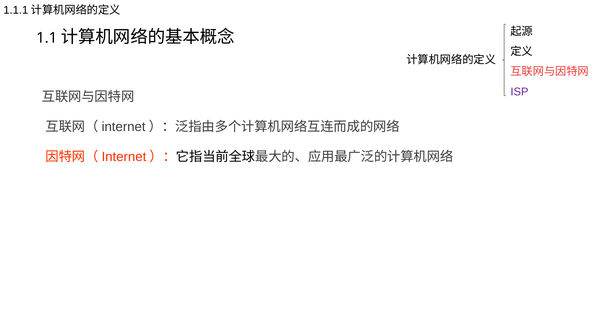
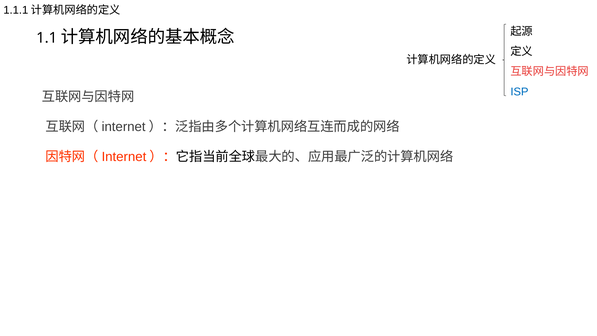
ISP colour: purple -> blue (519, 92)
